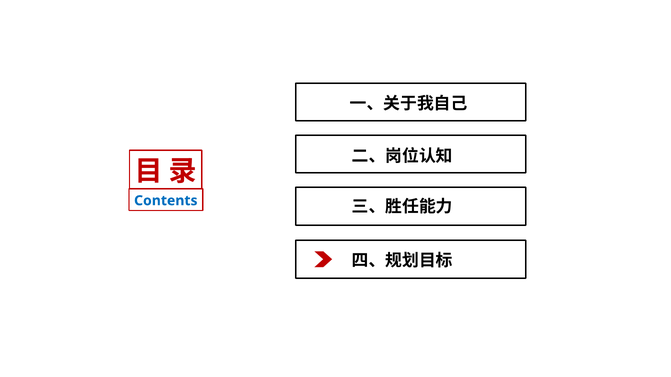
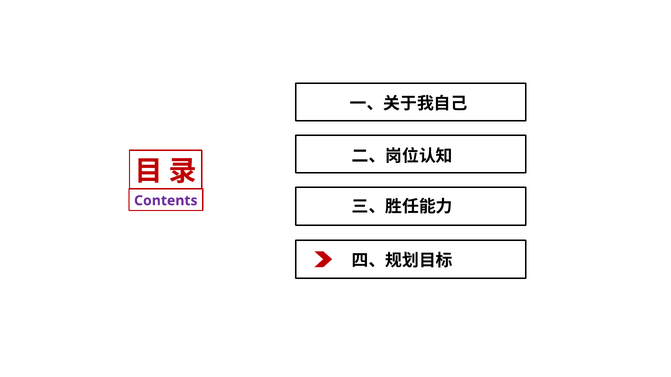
Contents colour: blue -> purple (166, 201)
